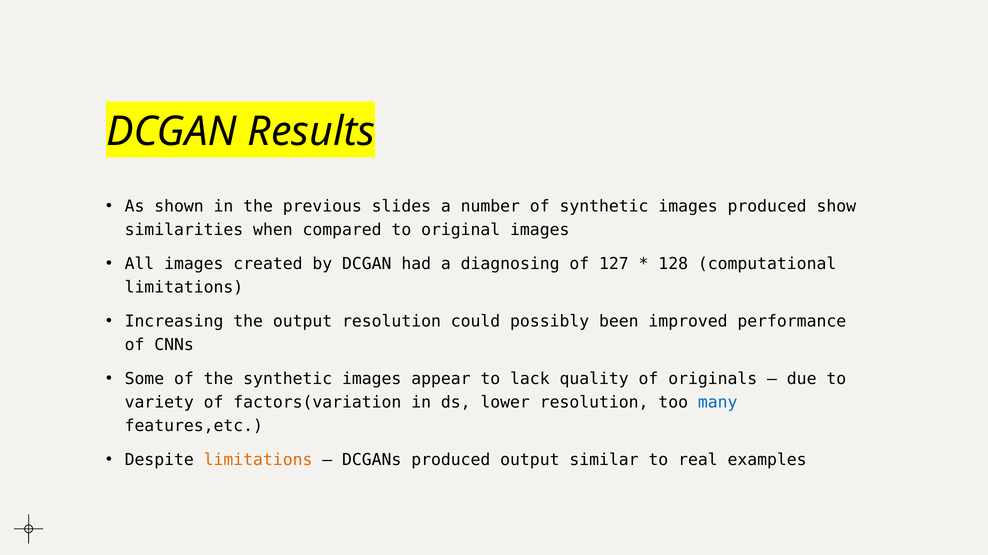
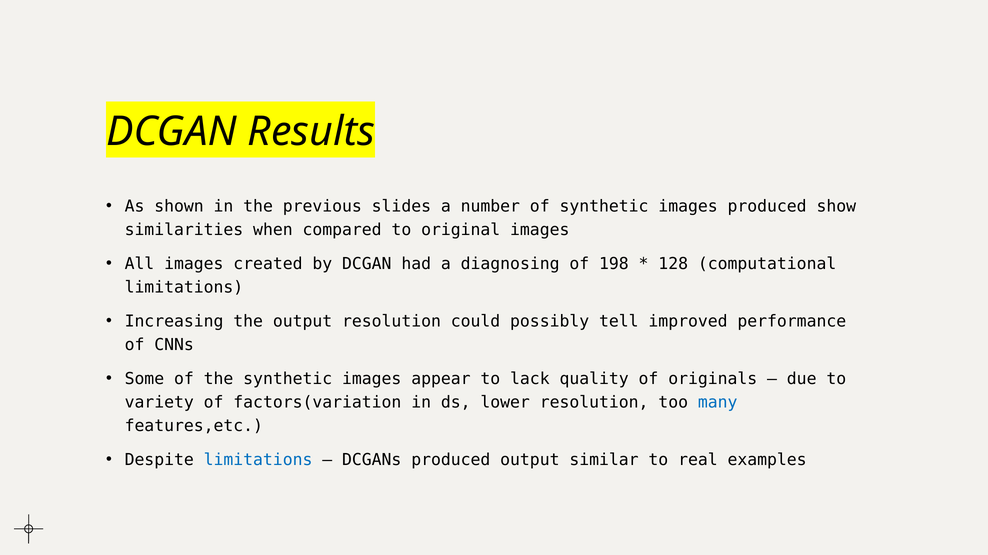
127: 127 -> 198 (614, 264)
been: been -> tell (619, 322)
limitations colour: orange -> blue (258, 461)
